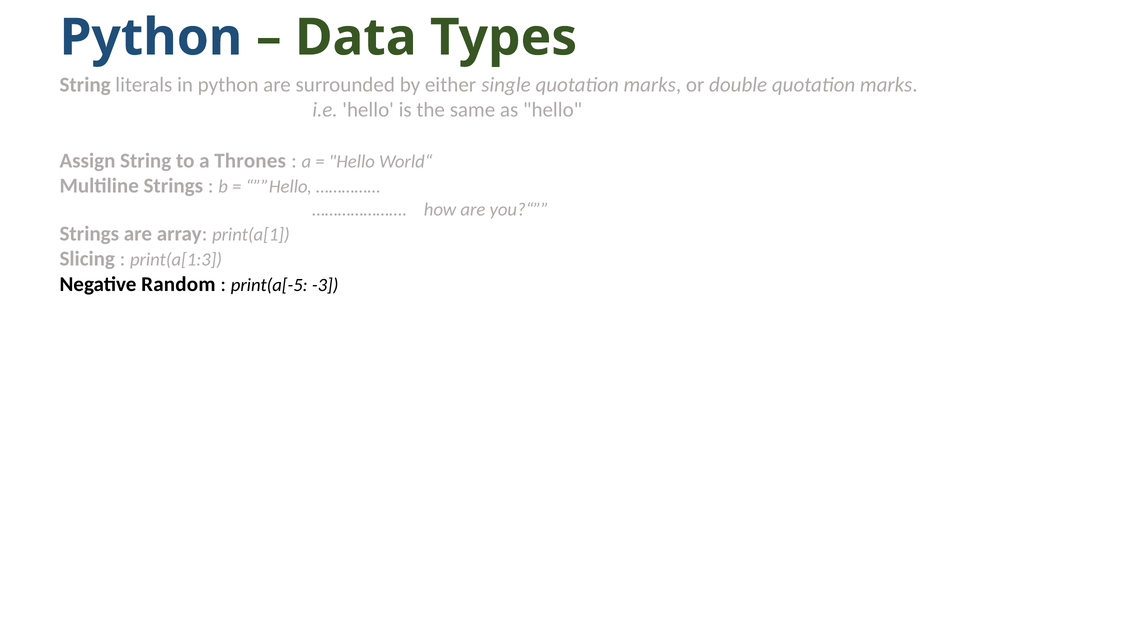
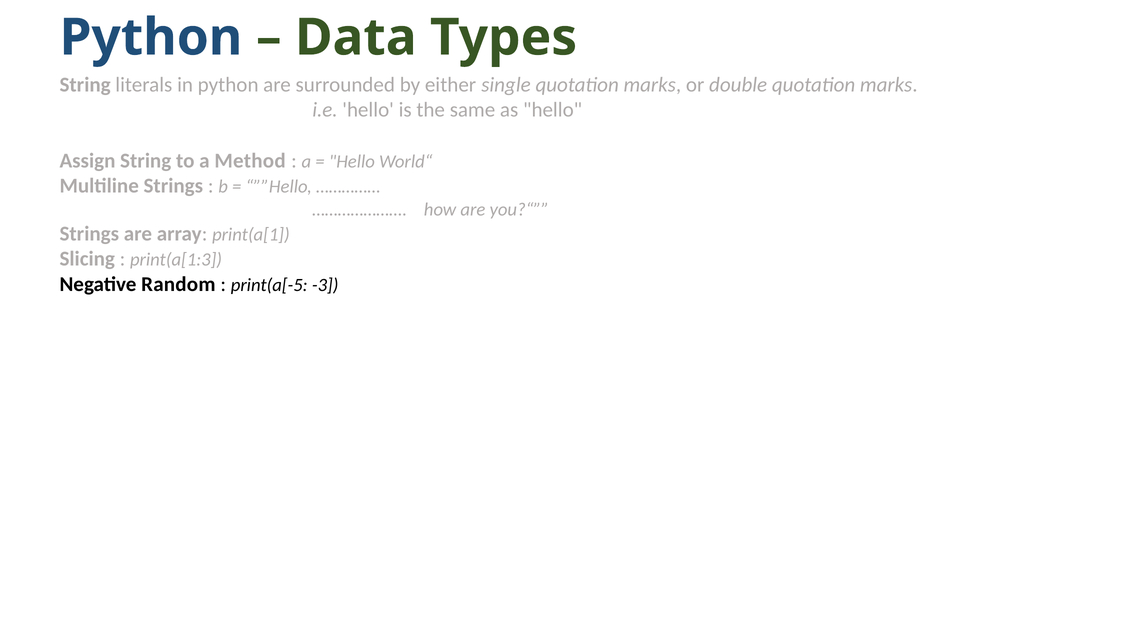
Thrones: Thrones -> Method (250, 160)
